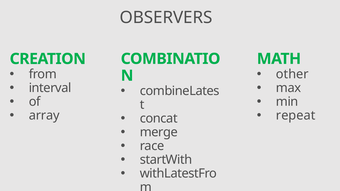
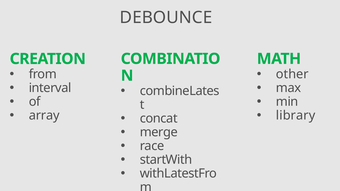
OBSERVERS: OBSERVERS -> DEBOUNCE (166, 18)
repeat: repeat -> library (296, 116)
